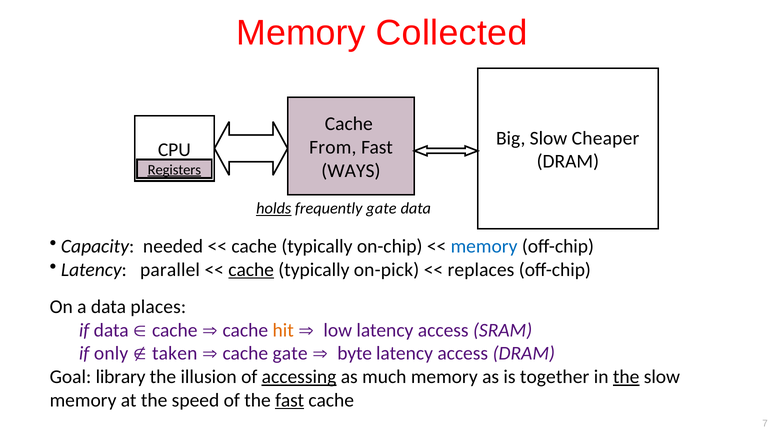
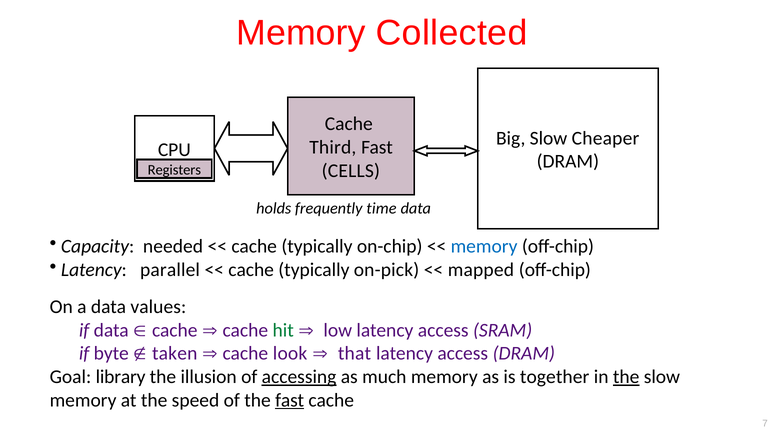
From: From -> Third (333, 148)
WAYS: WAYS -> CELLS (351, 171)
Registers underline: present -> none (174, 170)
holds underline: present -> none (274, 209)
frequently gate: gate -> time (381, 209)
cache underline: present -> none (251, 270)
replaces: replaces -> mapped (481, 270)
places: places -> values (158, 307)
hit colour: orange -> green (283, 331)
only: only -> byte (111, 354)
cache gate: gate -> look (290, 354)
byte: byte -> that (354, 354)
